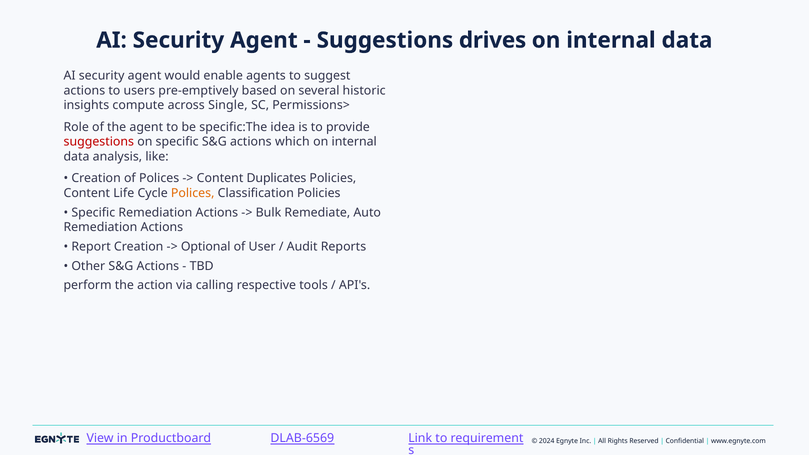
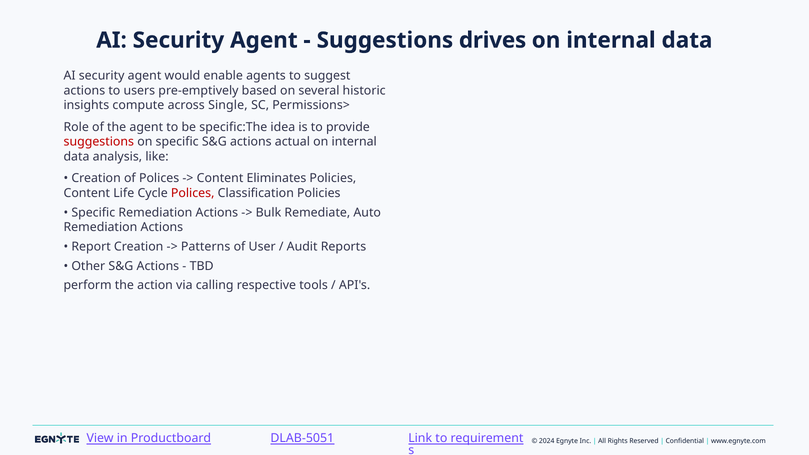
which: which -> actual (292, 142)
Duplicates: Duplicates -> Eliminates (276, 178)
Polices colour: orange -> red (193, 193)
Optional: Optional -> Patterns (206, 247)
DLAB-6569: DLAB-6569 -> DLAB-5051 (302, 438)
